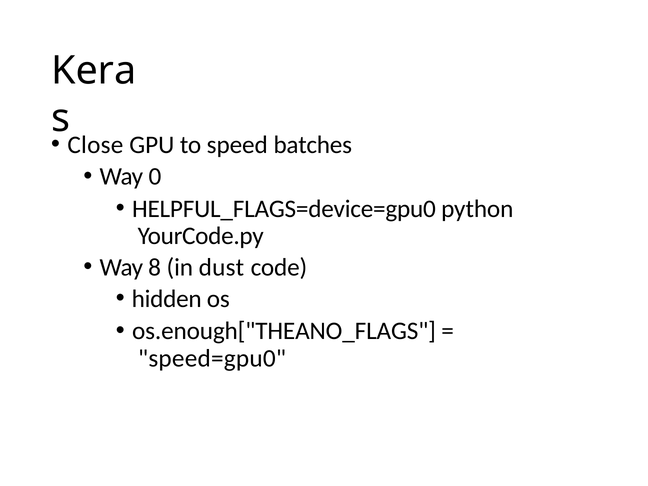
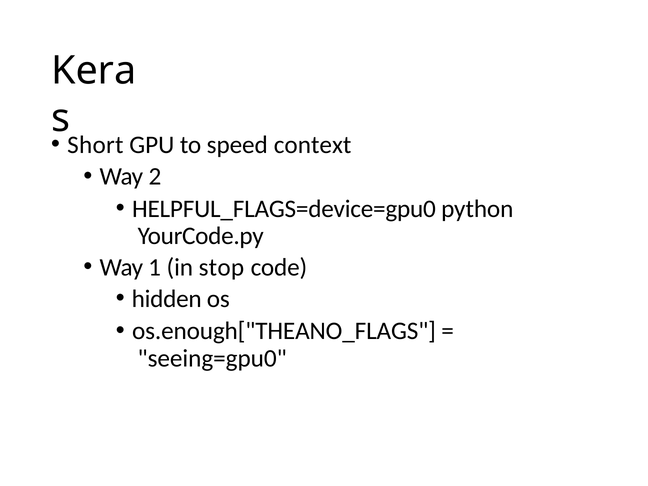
Close: Close -> Short (95, 145)
batches: batches -> context (313, 145)
0: 0 -> 2 (155, 177)
8: 8 -> 1 (155, 267)
dust: dust -> stop (221, 267)
speed=gpu0: speed=gpu0 -> seeing=gpu0 (212, 358)
